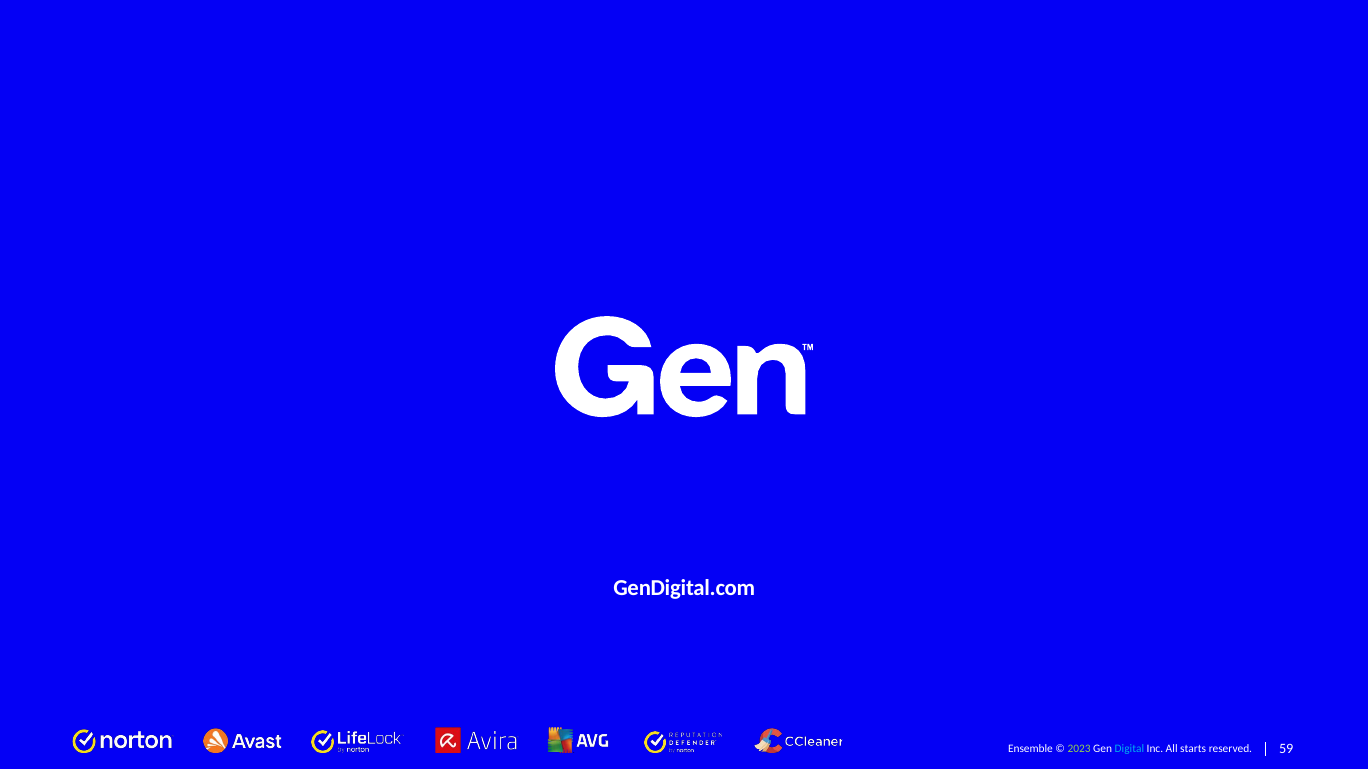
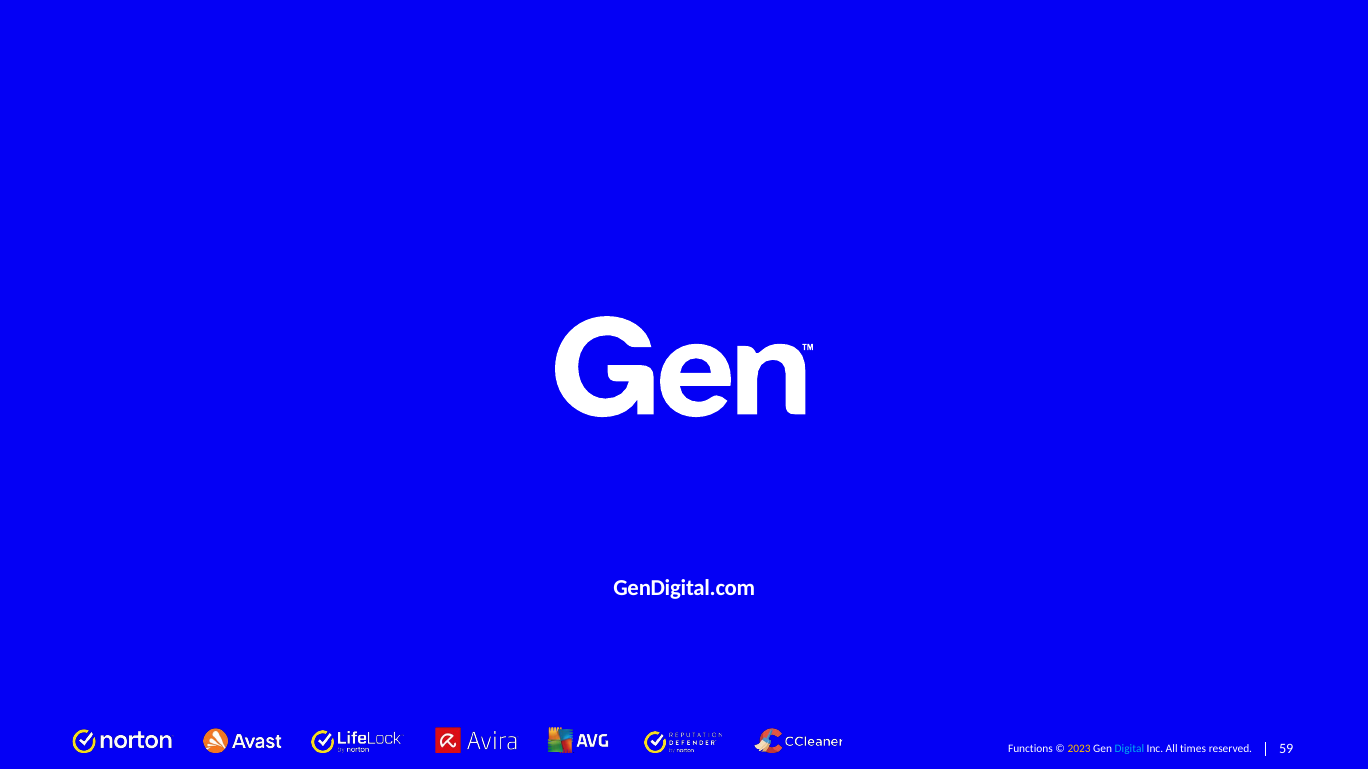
Ensemble: Ensemble -> Functions (1030, 749)
2023 colour: light green -> yellow (1079, 749)
starts: starts -> times (1193, 749)
